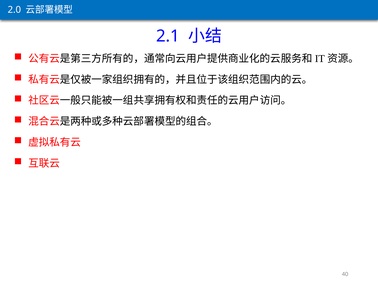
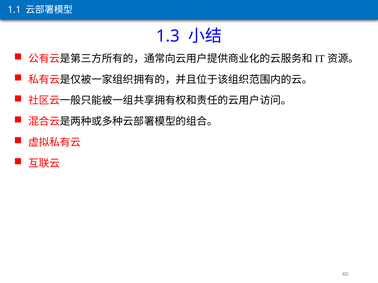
2.0: 2.0 -> 1.1 (14, 10)
2.1: 2.1 -> 1.3 (168, 36)
